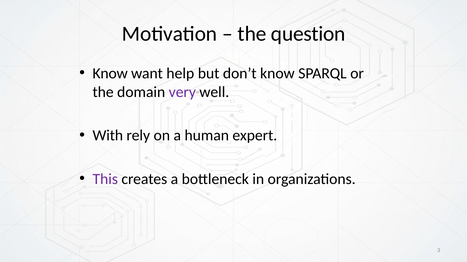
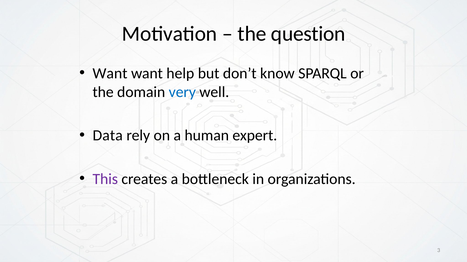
Know: Know -> Want (110, 73)
very colour: purple -> blue (182, 92)
With: With -> Data (108, 136)
